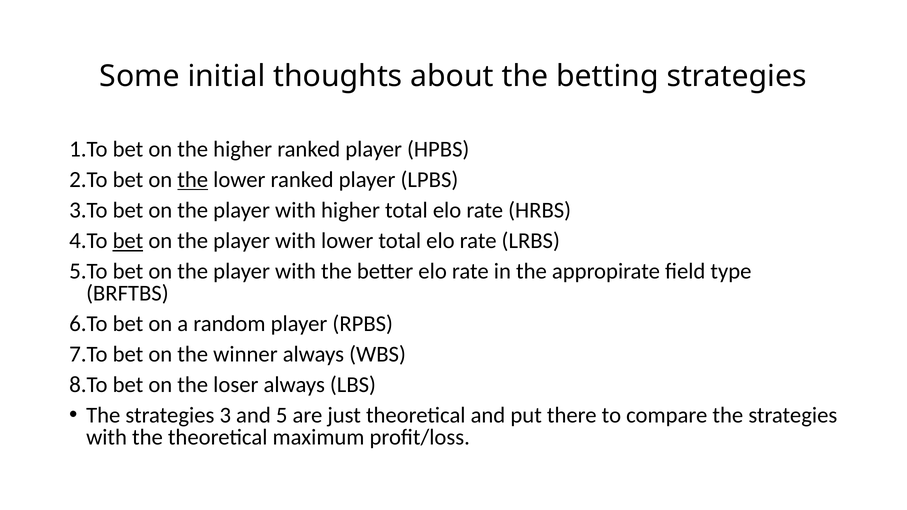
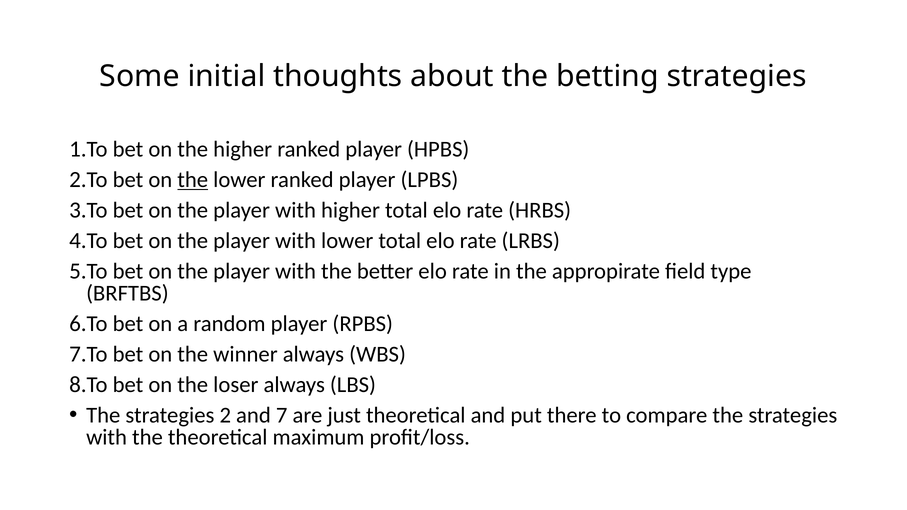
bet underline: present -> none (128, 241)
3: 3 -> 2 (225, 416)
5: 5 -> 7 (282, 416)
